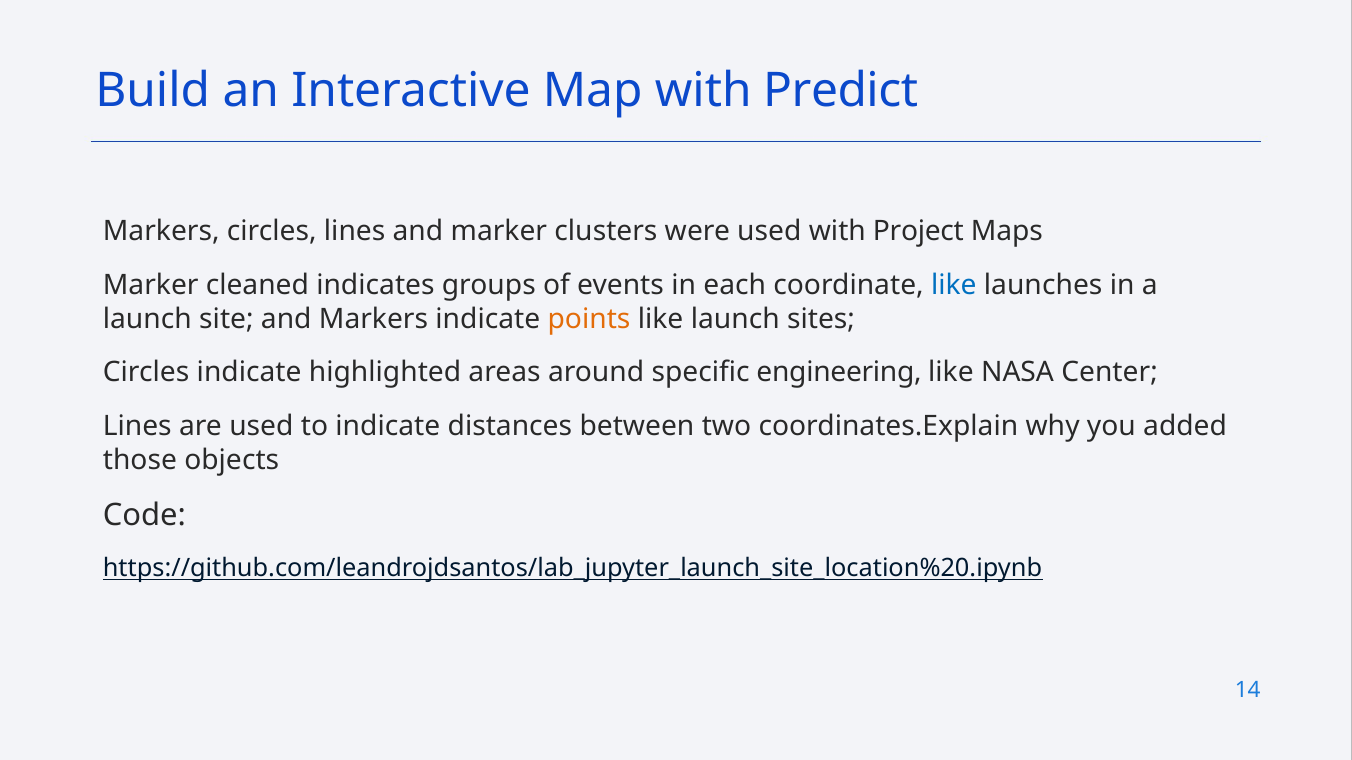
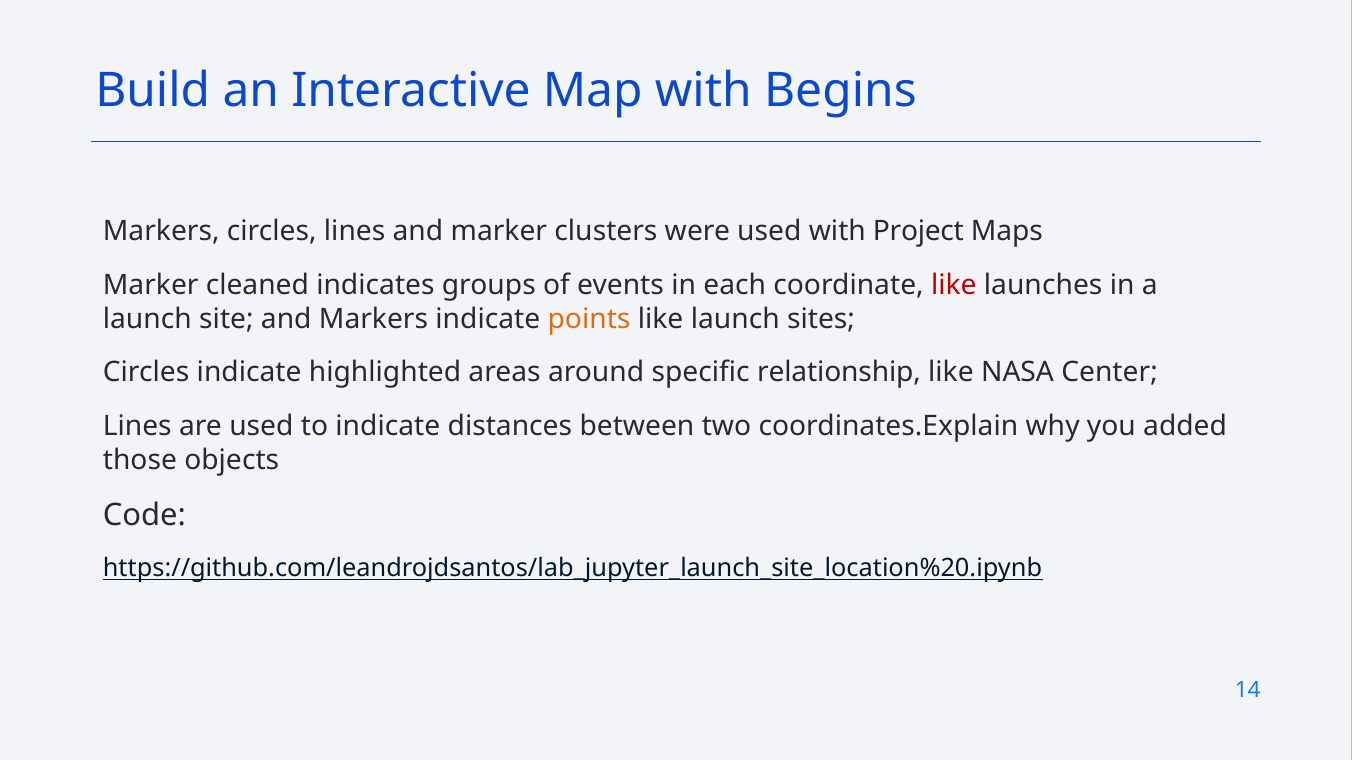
Predict: Predict -> Begins (840, 90)
like colour: blue -> red (954, 285)
engineering: engineering -> relationship (839, 373)
